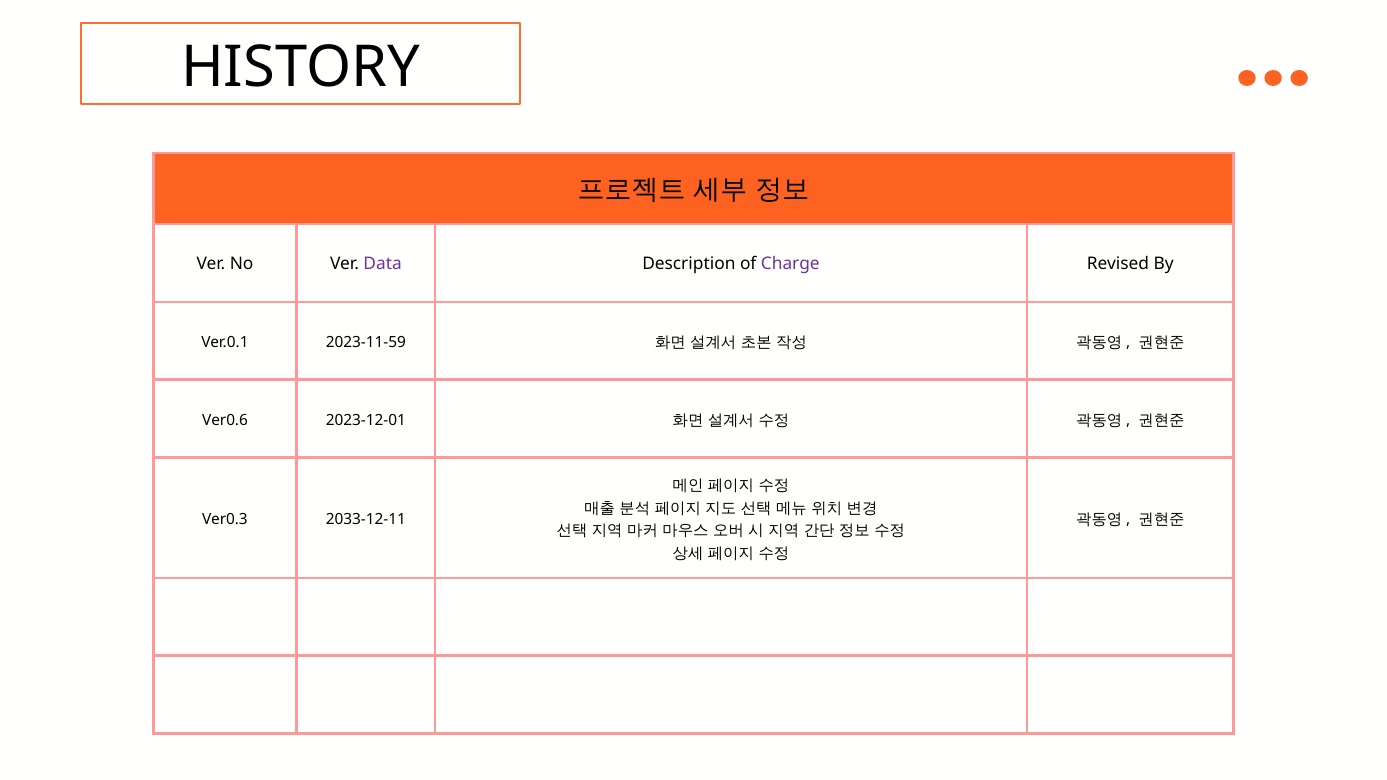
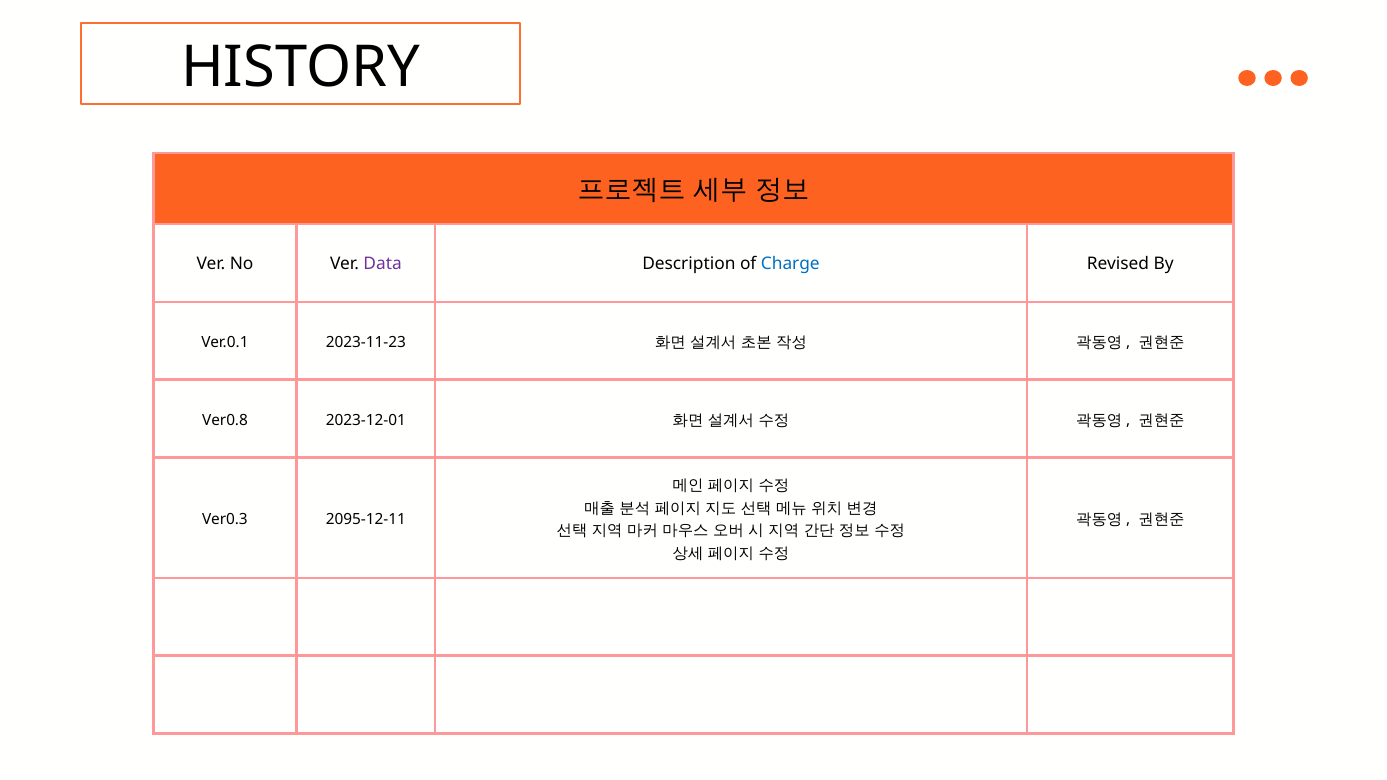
Charge colour: purple -> blue (790, 264)
2023-11-59: 2023-11-59 -> 2023-11-23 (366, 343)
Ver0.6: Ver0.6 -> Ver0.8 (225, 420)
2033-12-11: 2033-12-11 -> 2095-12-11 (366, 520)
